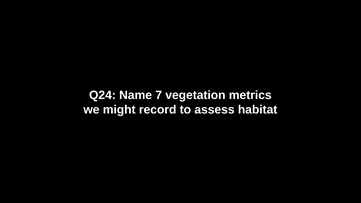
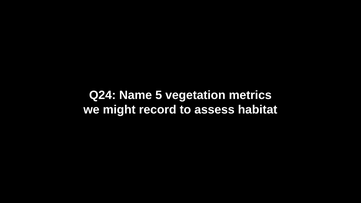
7: 7 -> 5 (159, 95)
